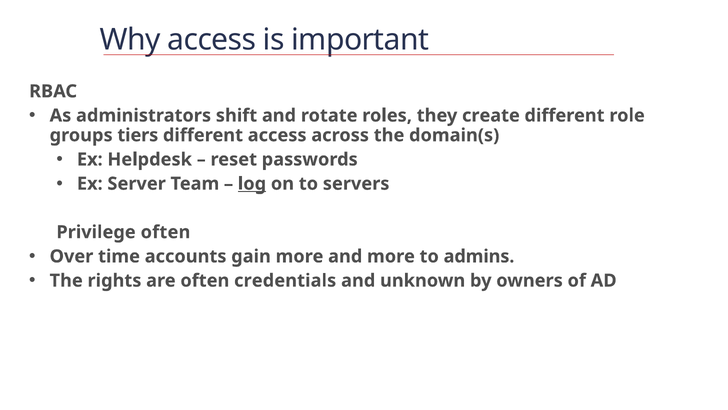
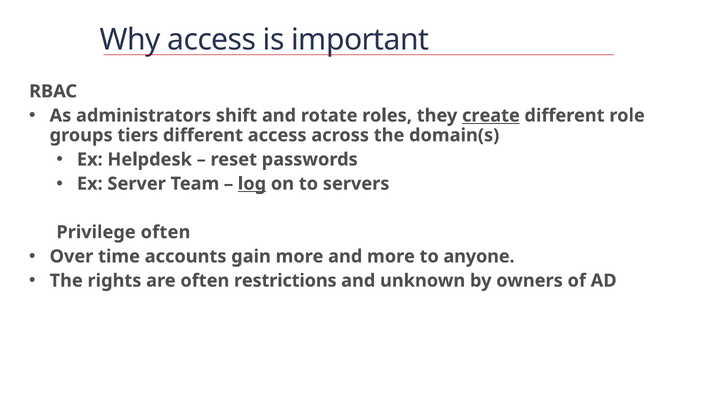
create underline: none -> present (491, 115)
admins: admins -> anyone (479, 256)
credentials: credentials -> restrictions (285, 280)
